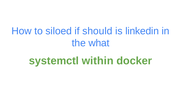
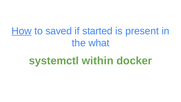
How underline: none -> present (22, 31)
siloed: siloed -> saved (59, 31)
should: should -> started (97, 31)
linkedin: linkedin -> present (142, 31)
